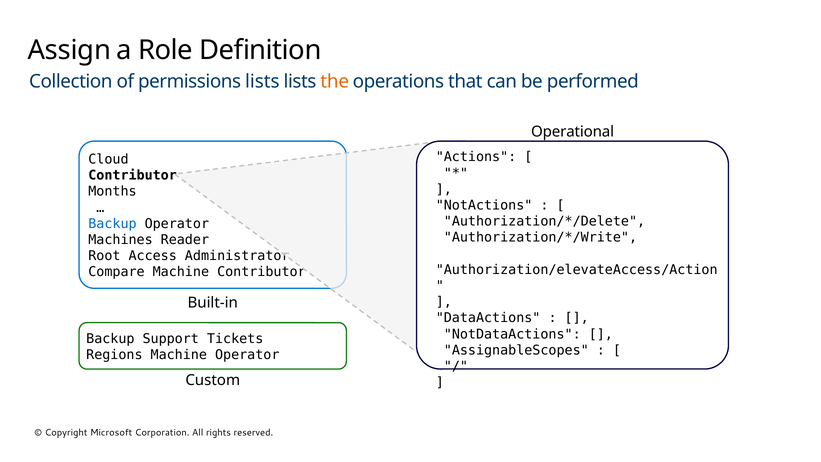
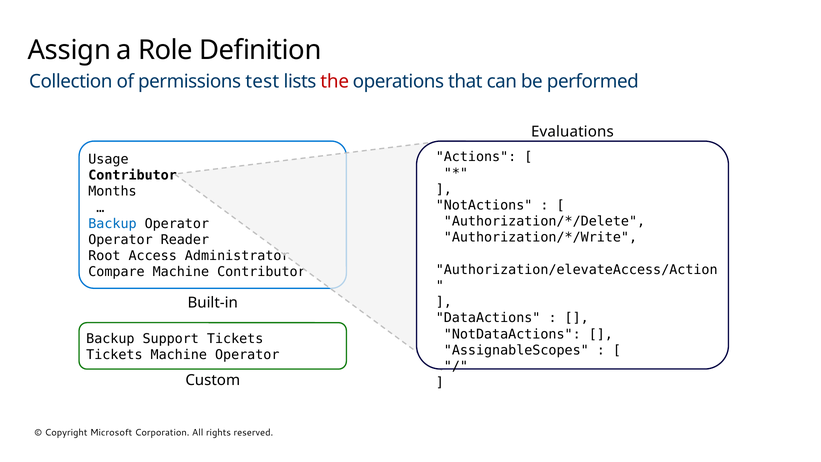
permissions lists: lists -> test (262, 81)
the colour: orange -> red (335, 81)
Operational: Operational -> Evaluations (572, 131)
Cloud: Cloud -> Usage (108, 159)
Machines: Machines -> Operator (121, 240)
Regions: Regions -> Tickets (114, 355)
